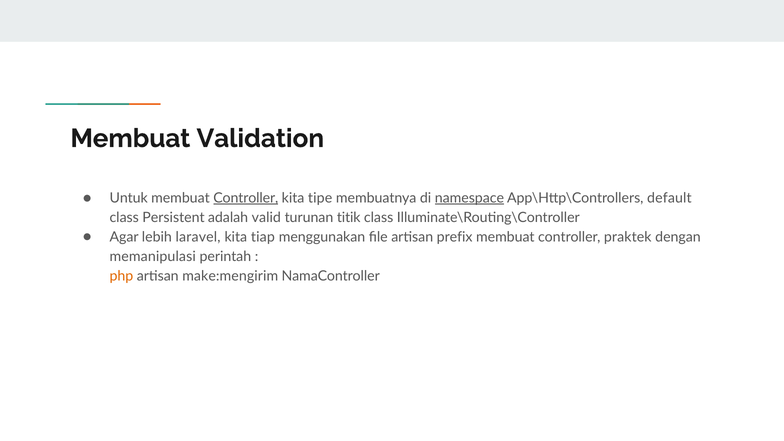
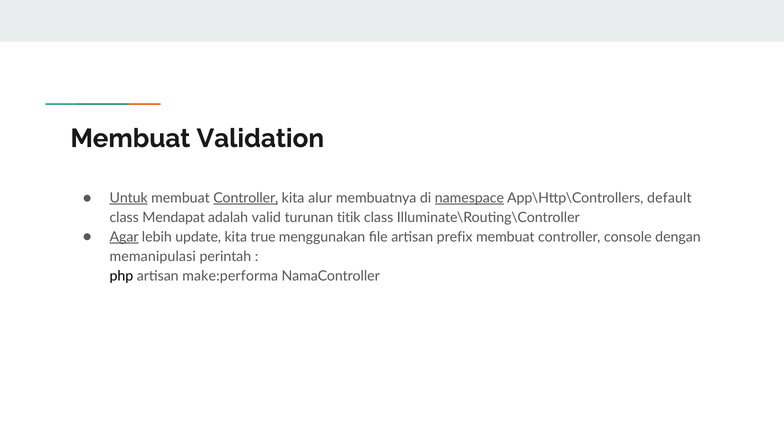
Untuk underline: none -> present (129, 198)
tipe: tipe -> alur (320, 198)
Persistent: Persistent -> Mendapat (174, 217)
Agar underline: none -> present (124, 237)
laravel: laravel -> update (198, 237)
tiap: tiap -> true (263, 237)
praktek: praktek -> console (628, 237)
php colour: orange -> black (121, 276)
make:mengirim: make:mengirim -> make:performa (230, 276)
